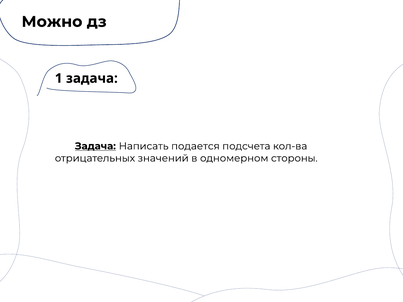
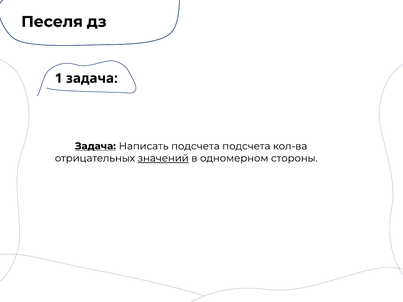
Можно: Можно -> Песеля (52, 22)
Написать подается: подается -> подсчета (195, 146)
значений underline: none -> present (163, 158)
